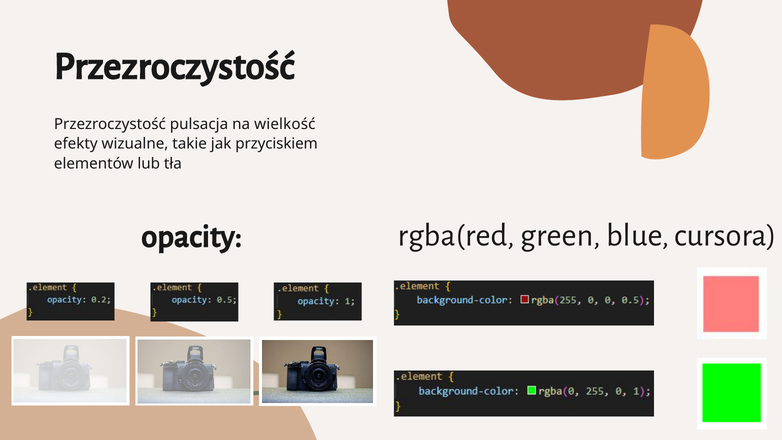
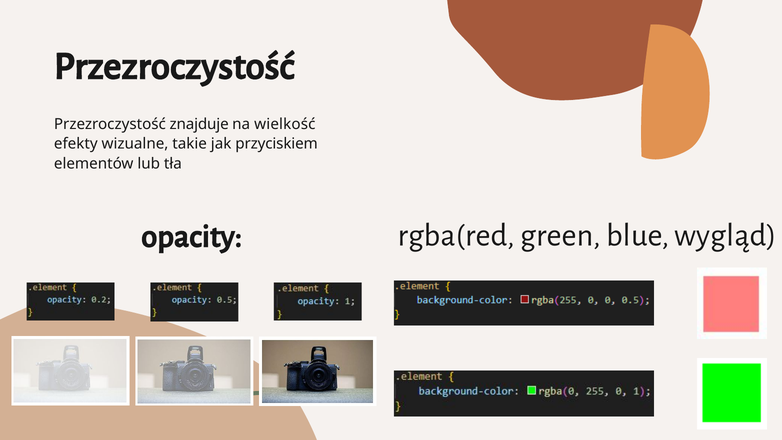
pulsacja: pulsacja -> znajduje (199, 124)
cursora: cursora -> wygląd (726, 235)
